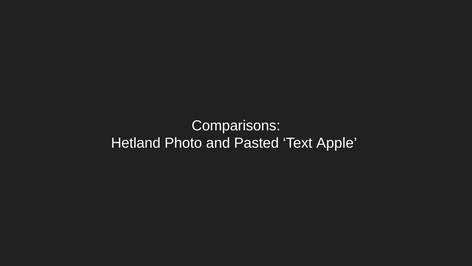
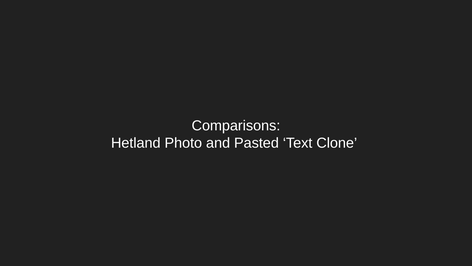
Apple: Apple -> Clone (337, 143)
